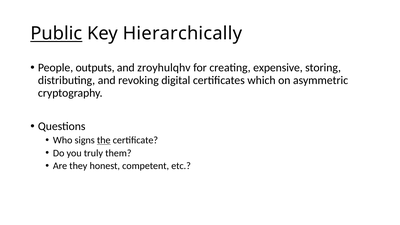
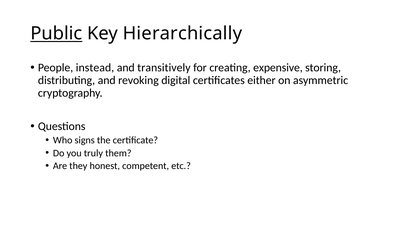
outputs: outputs -> instead (95, 68)
zroyhulqhv: zroyhulqhv -> transitively (164, 68)
which: which -> either (261, 80)
the underline: present -> none (104, 140)
